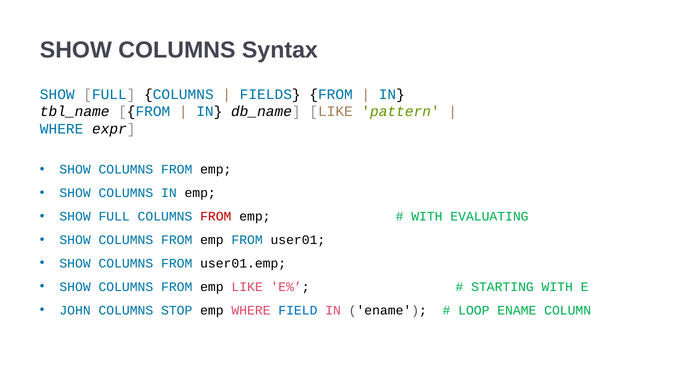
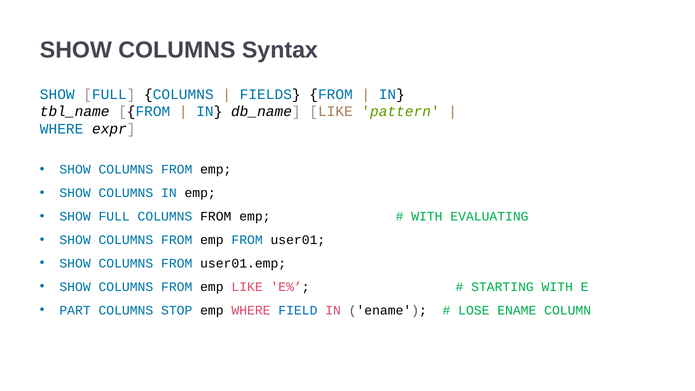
FROM colour: red -> black (216, 216)
JOHN: JOHN -> PART (75, 310)
LOOP: LOOP -> LOSE (474, 310)
